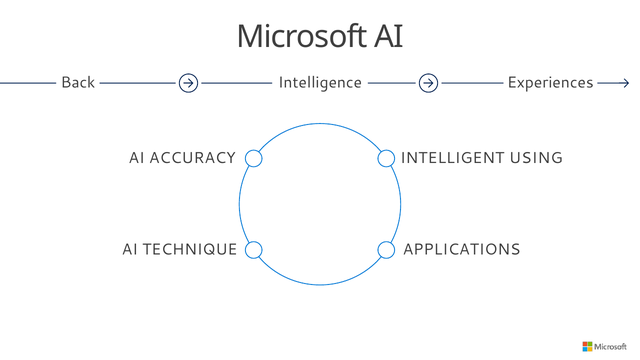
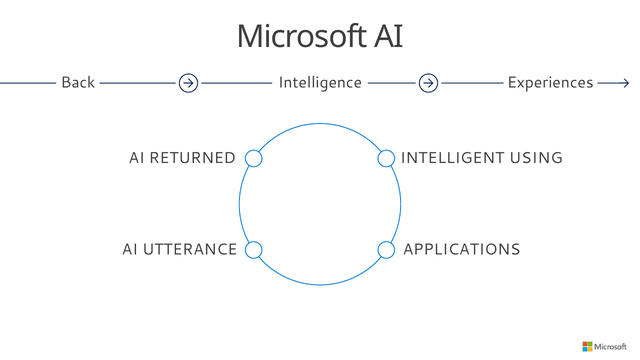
ACCURACY: ACCURACY -> RETURNED (192, 158)
TECHNIQUE: TECHNIQUE -> UTTERANCE (190, 249)
